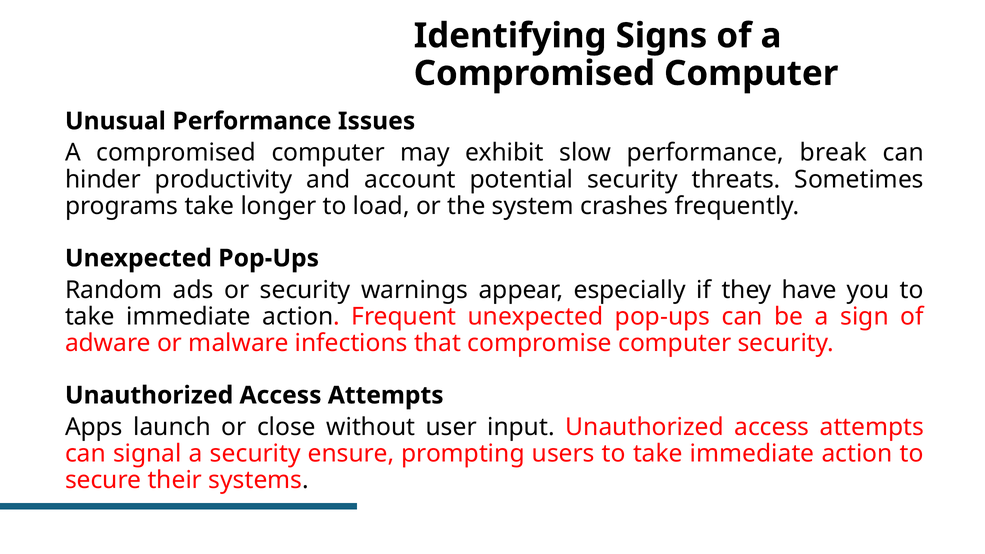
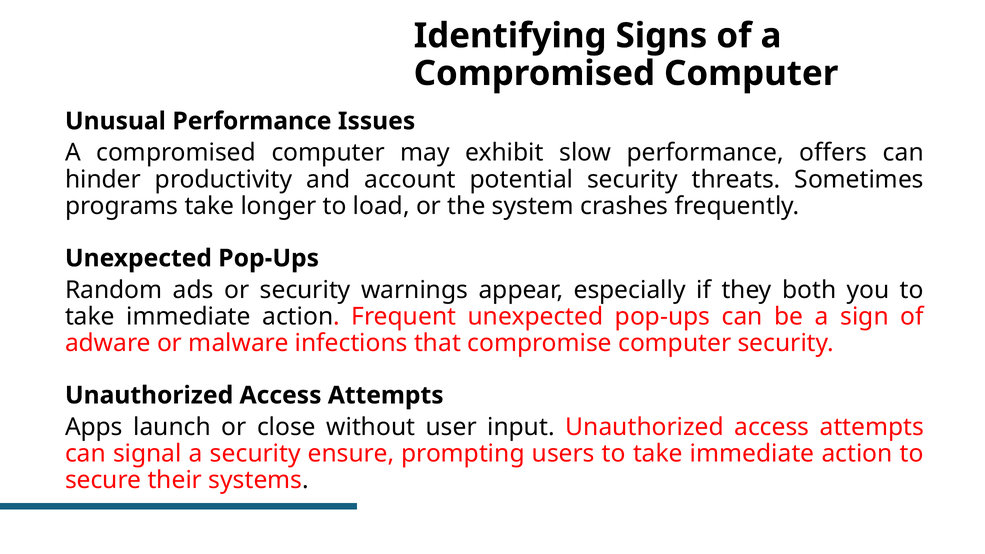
break: break -> offers (833, 153)
have: have -> both (809, 290)
